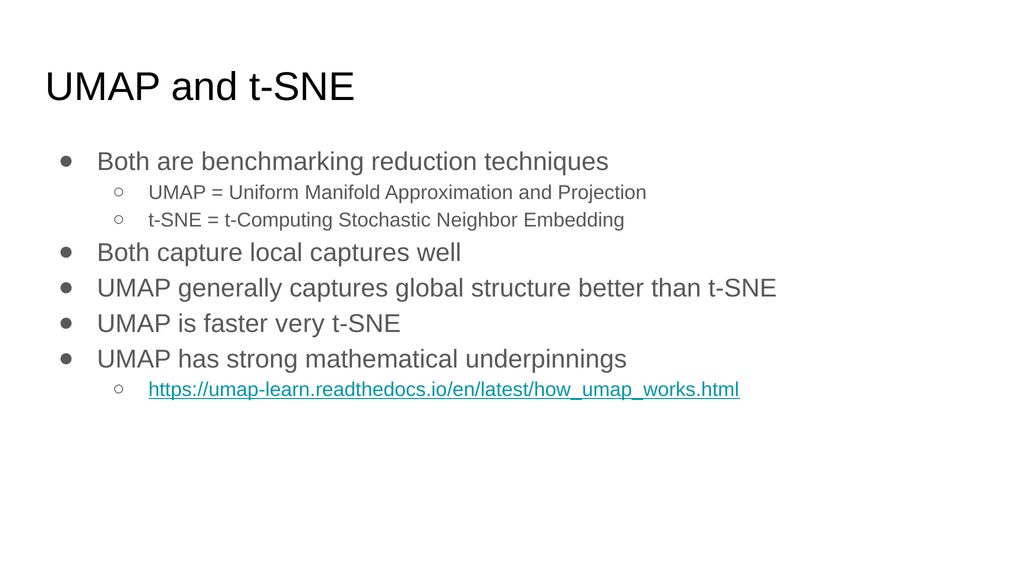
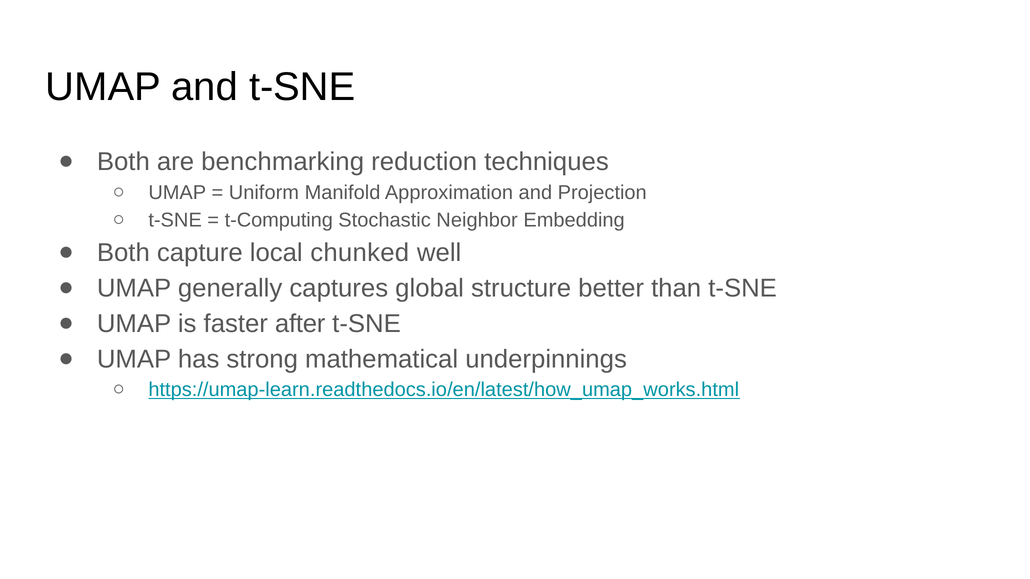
local captures: captures -> chunked (360, 253)
very: very -> after (300, 324)
